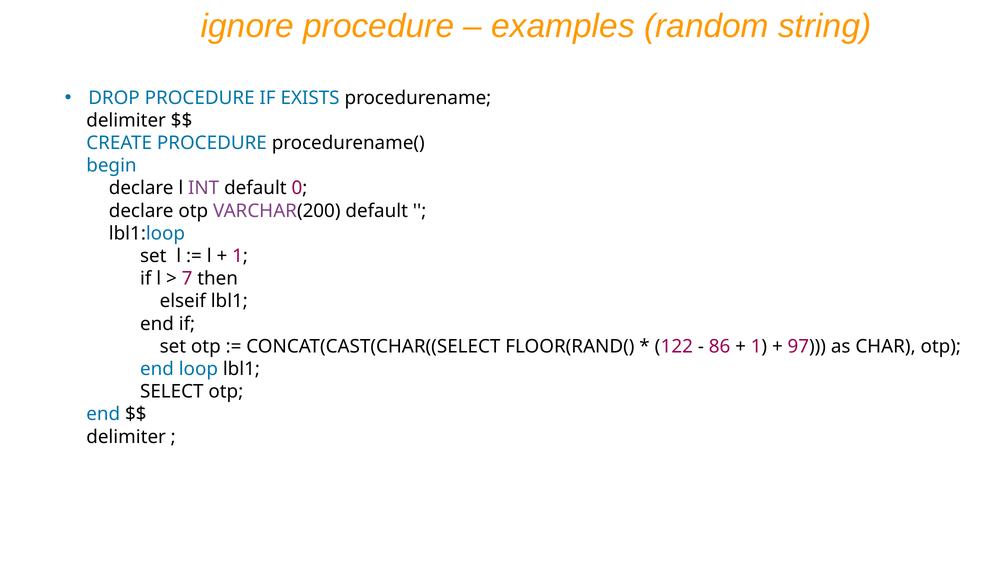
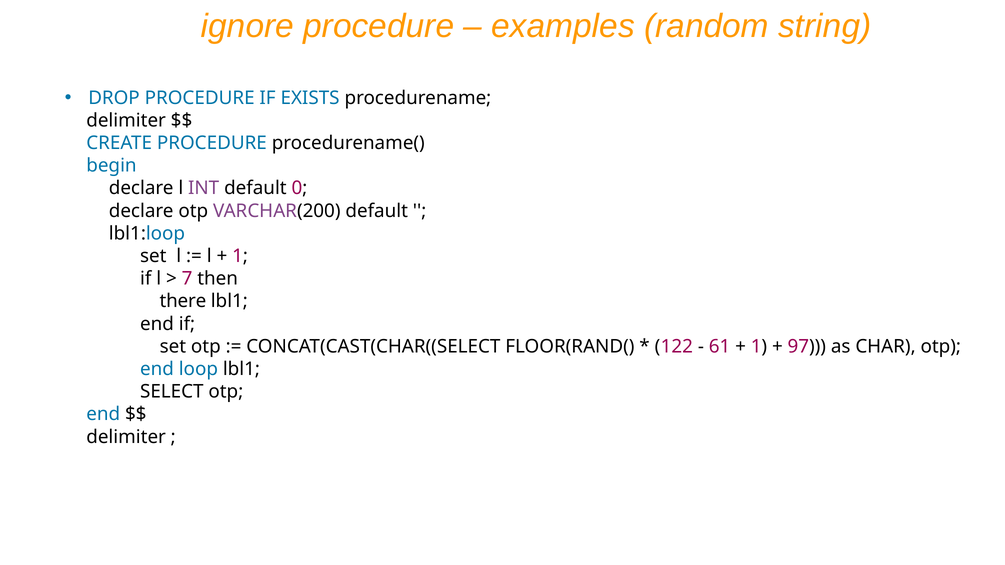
elseif: elseif -> there (183, 301)
86: 86 -> 61 (720, 347)
